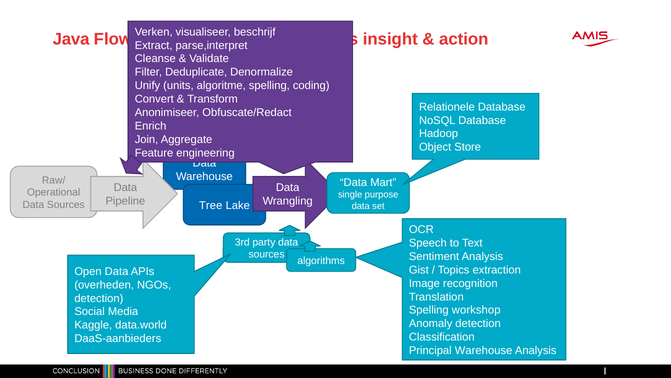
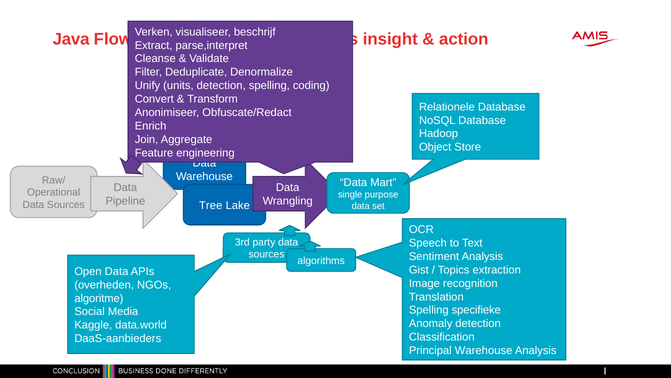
units algoritme: algoritme -> detection (221, 86)
detection: detection -> algoritme (99, 298)
workshop: workshop -> specifieke (476, 310)
